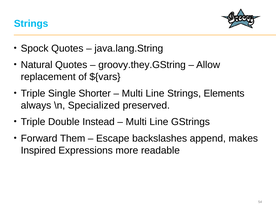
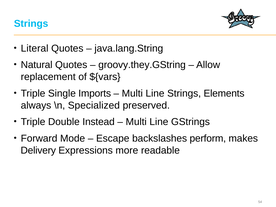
Spock: Spock -> Literal (35, 48)
Shorter: Shorter -> Imports (95, 93)
Them: Them -> Mode (73, 138)
append: append -> perform (208, 138)
Inspired: Inspired -> Delivery (38, 150)
